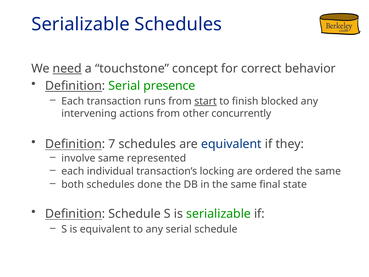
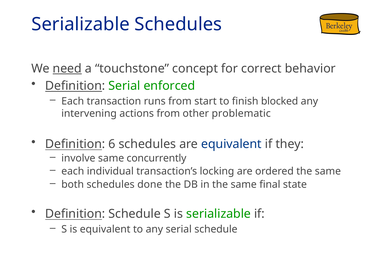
presence: presence -> enforced (169, 86)
start underline: present -> none (206, 101)
concurrently: concurrently -> problematic (241, 113)
7: 7 -> 6 (112, 144)
represented: represented -> concurrently (157, 158)
